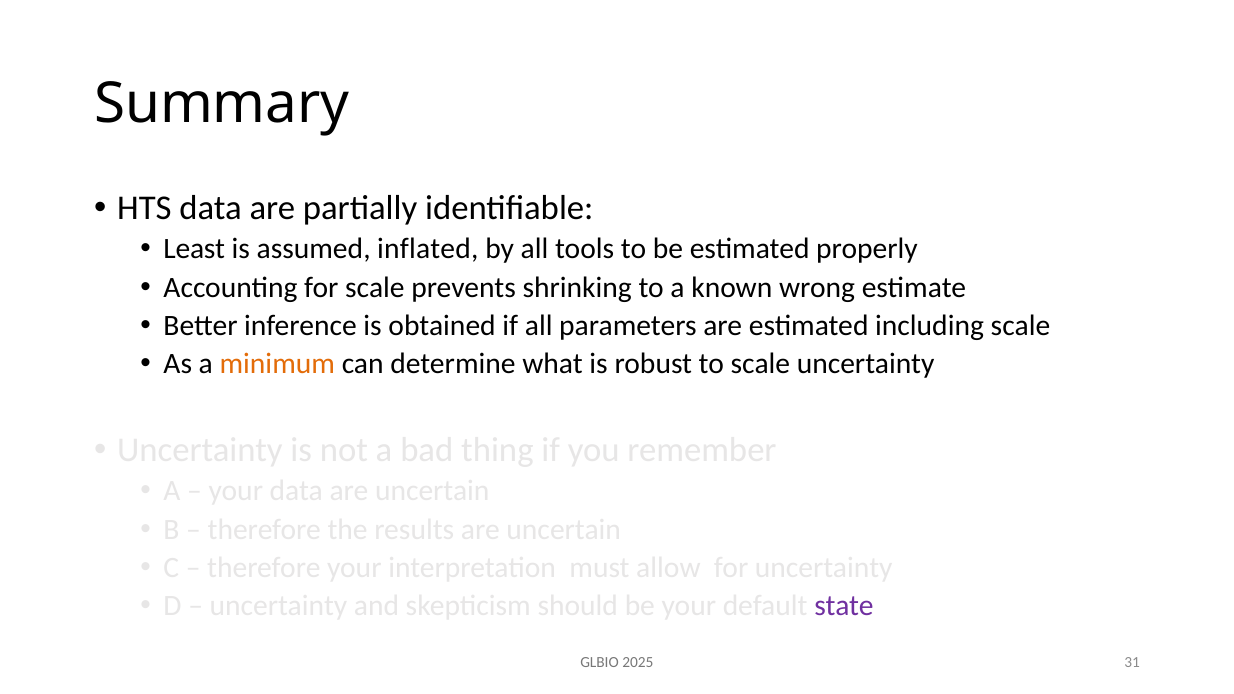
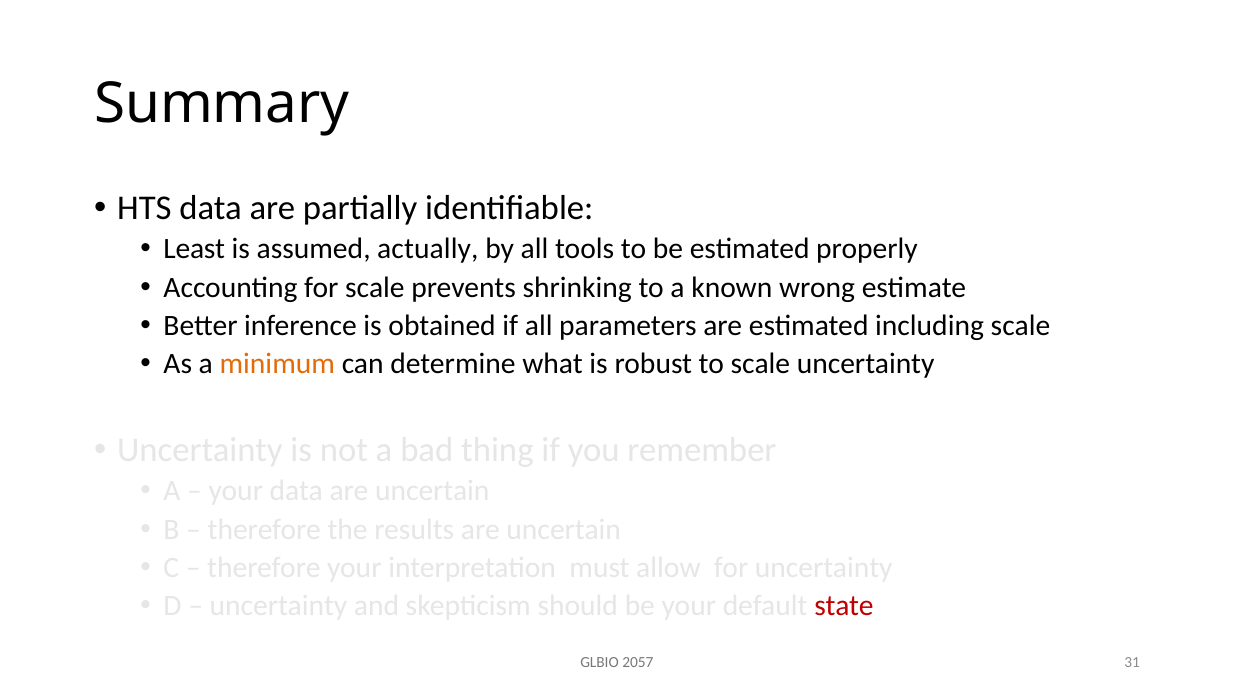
inflated: inflated -> actually (428, 249)
state colour: purple -> red (844, 606)
2025: 2025 -> 2057 (638, 663)
